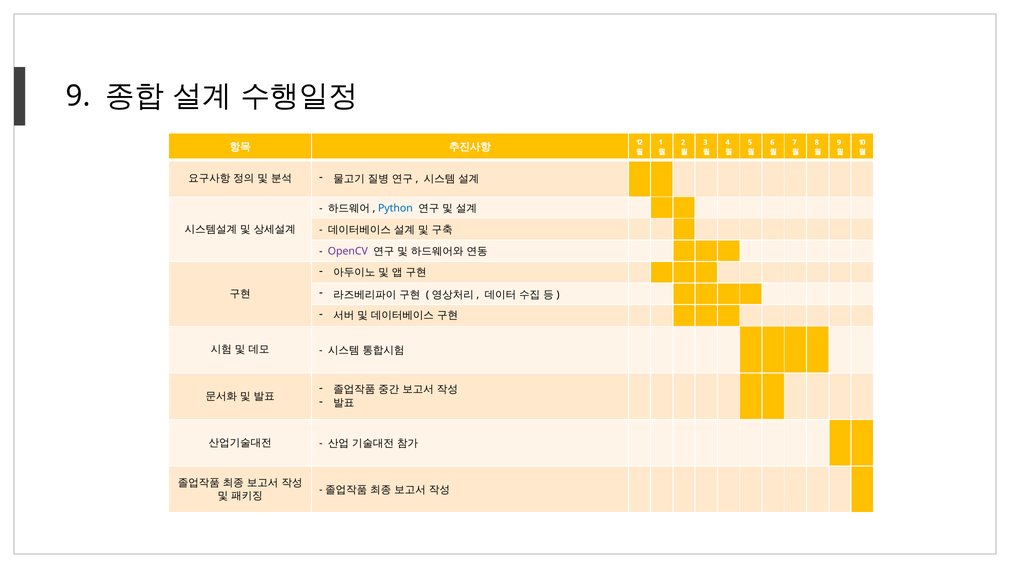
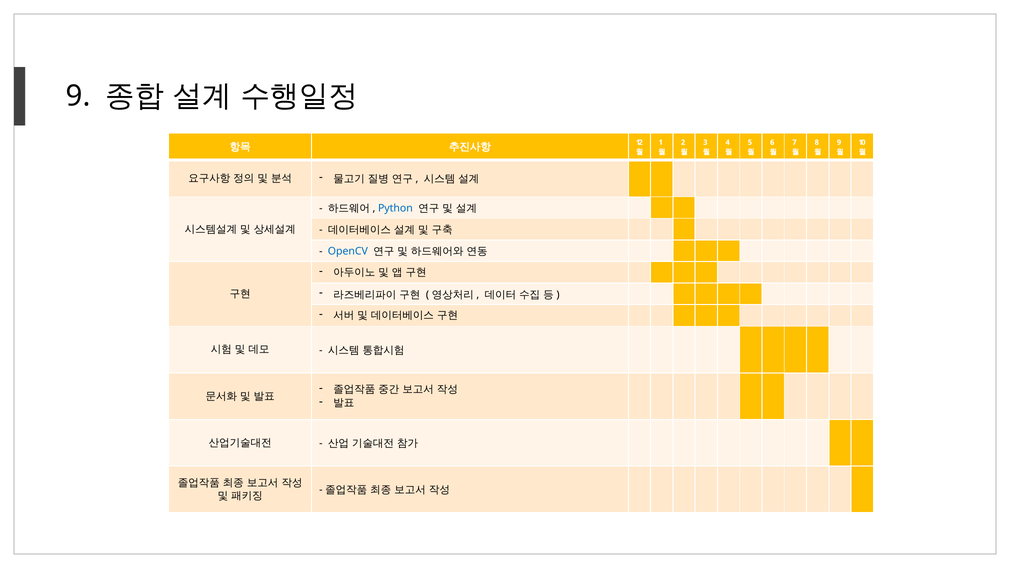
OpenCV colour: purple -> blue (348, 251)
